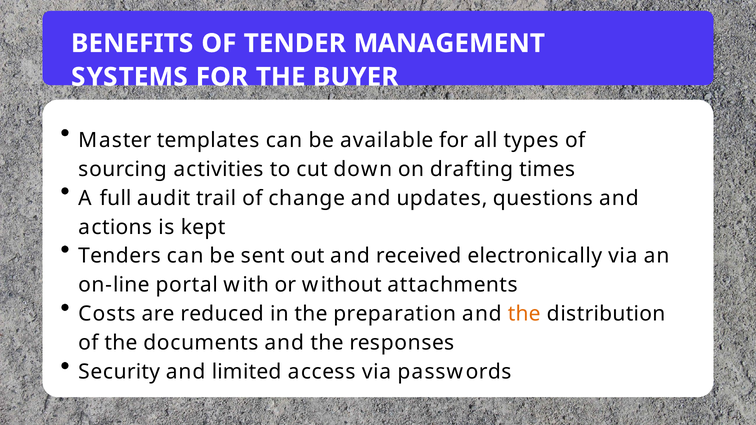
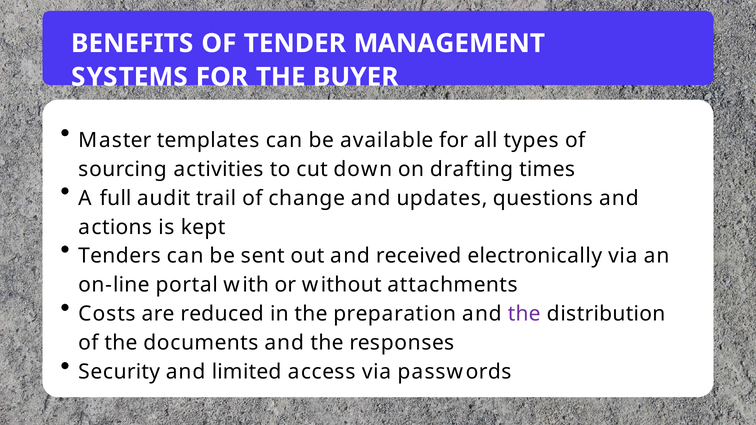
the colour: orange -> purple (524, 314)
